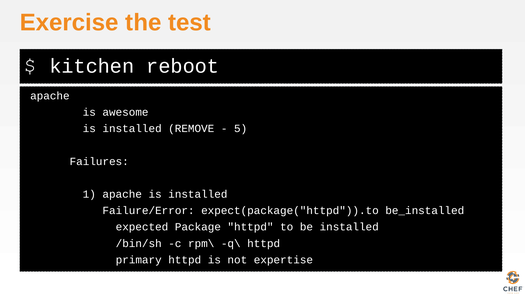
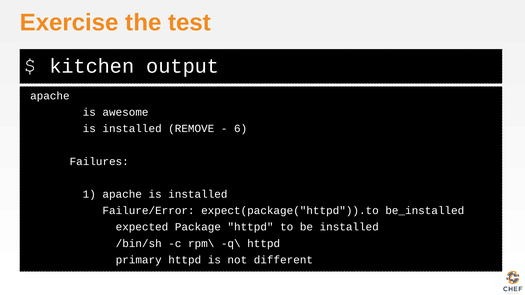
reboot: reboot -> output (183, 66)
5: 5 -> 6 (241, 129)
expertise: expertise -> different (283, 260)
